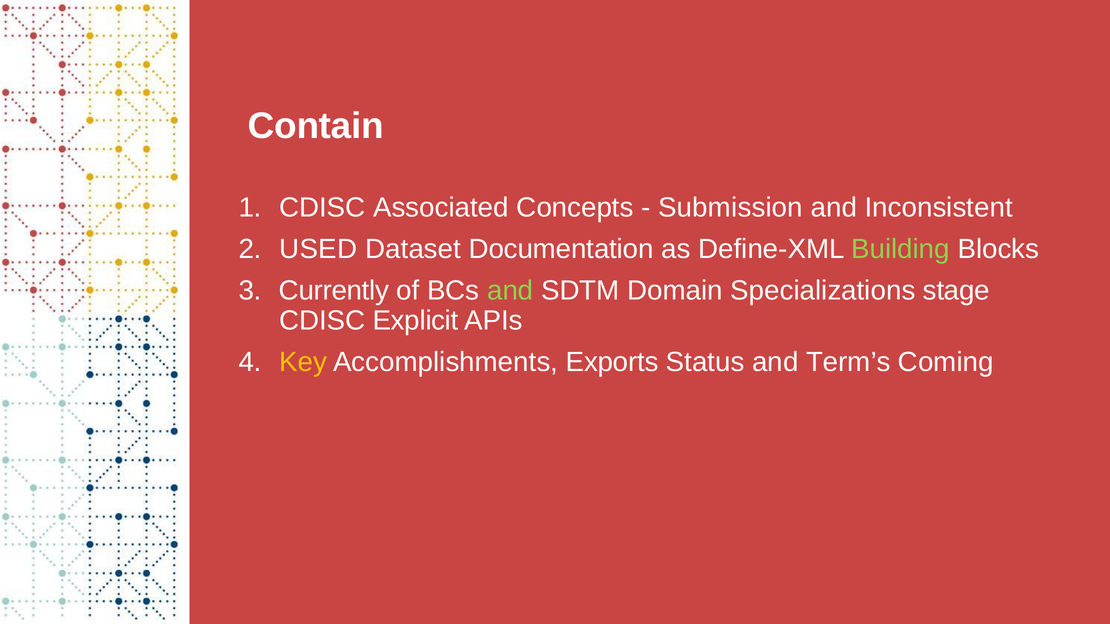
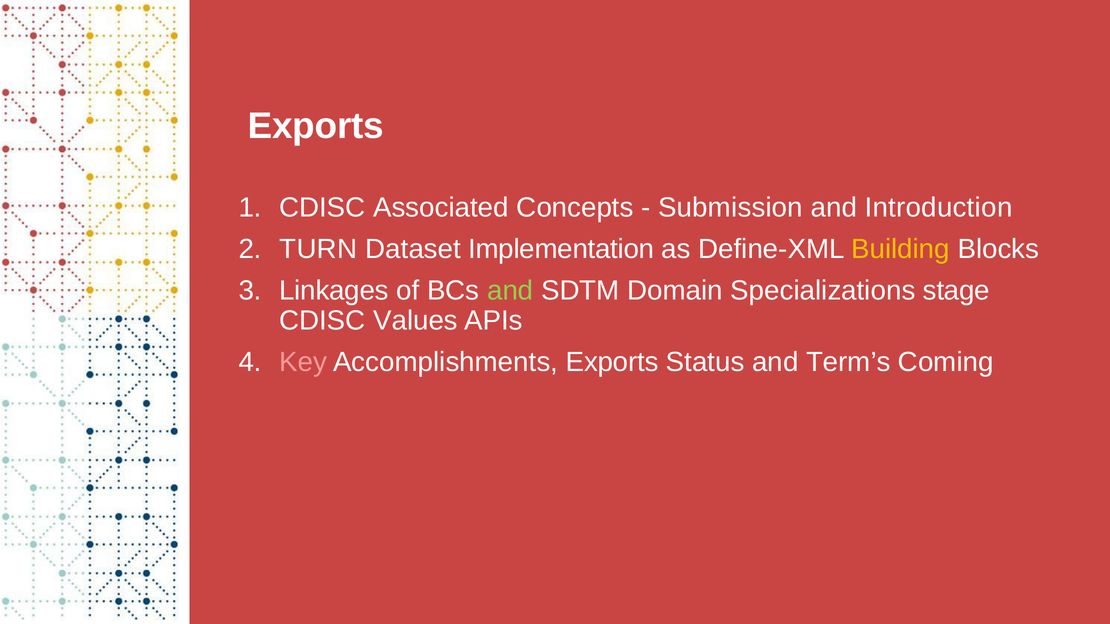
Contain: Contain -> Exports (316, 126)
Inconsistent: Inconsistent -> Introduction (939, 208)
USED: USED -> TURN (318, 249)
Documentation: Documentation -> Implementation (561, 249)
Building colour: light green -> yellow (900, 249)
Currently: Currently -> Linkages (334, 291)
Explicit: Explicit -> Values (415, 321)
Key colour: yellow -> pink (303, 362)
